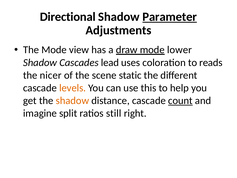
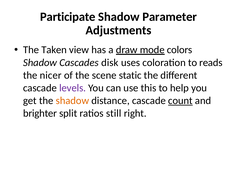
Directional: Directional -> Participate (68, 17)
Parameter underline: present -> none (170, 17)
The Mode: Mode -> Taken (54, 50)
lower: lower -> colors (180, 50)
lead: lead -> disk (110, 63)
levels colour: orange -> purple (73, 88)
imagine: imagine -> brighter (40, 113)
